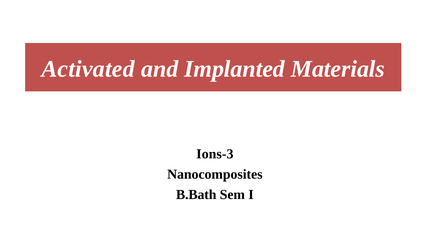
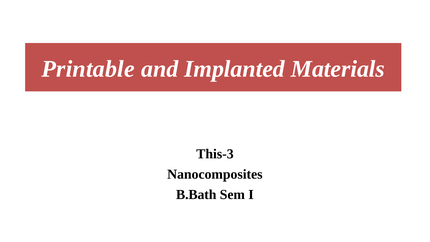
Activated: Activated -> Printable (88, 69)
Ions-3: Ions-3 -> This-3 (215, 154)
